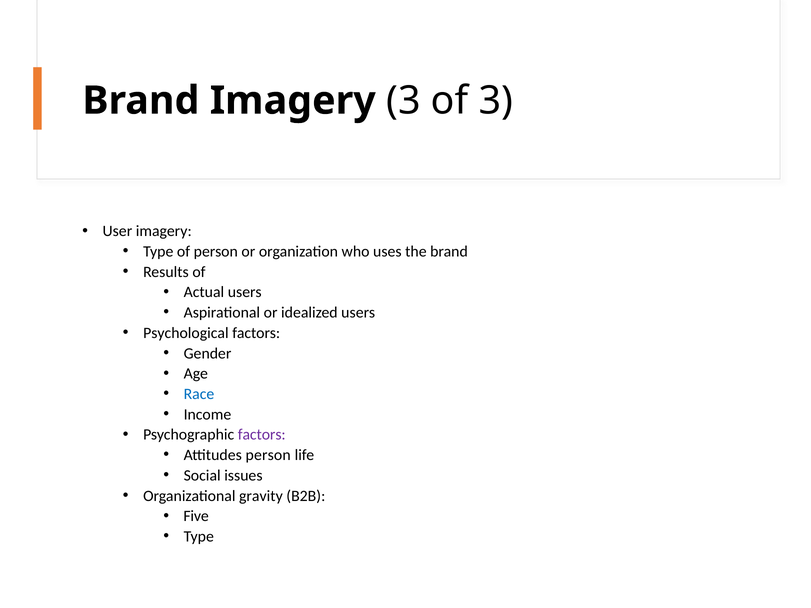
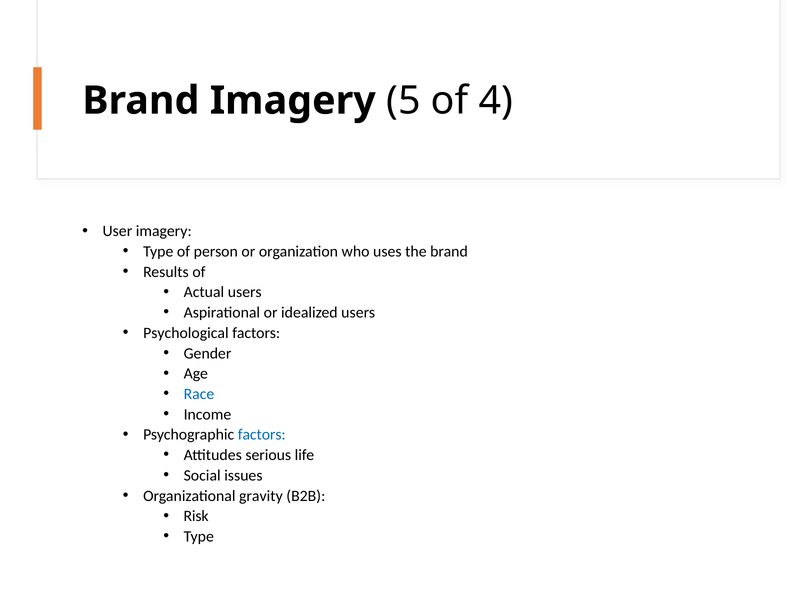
Imagery 3: 3 -> 5 (403, 101)
of 3: 3 -> 4 (496, 101)
factors colour: purple -> blue (262, 435)
Attitudes person: person -> serious (268, 455)
Five: Five -> Risk (196, 516)
